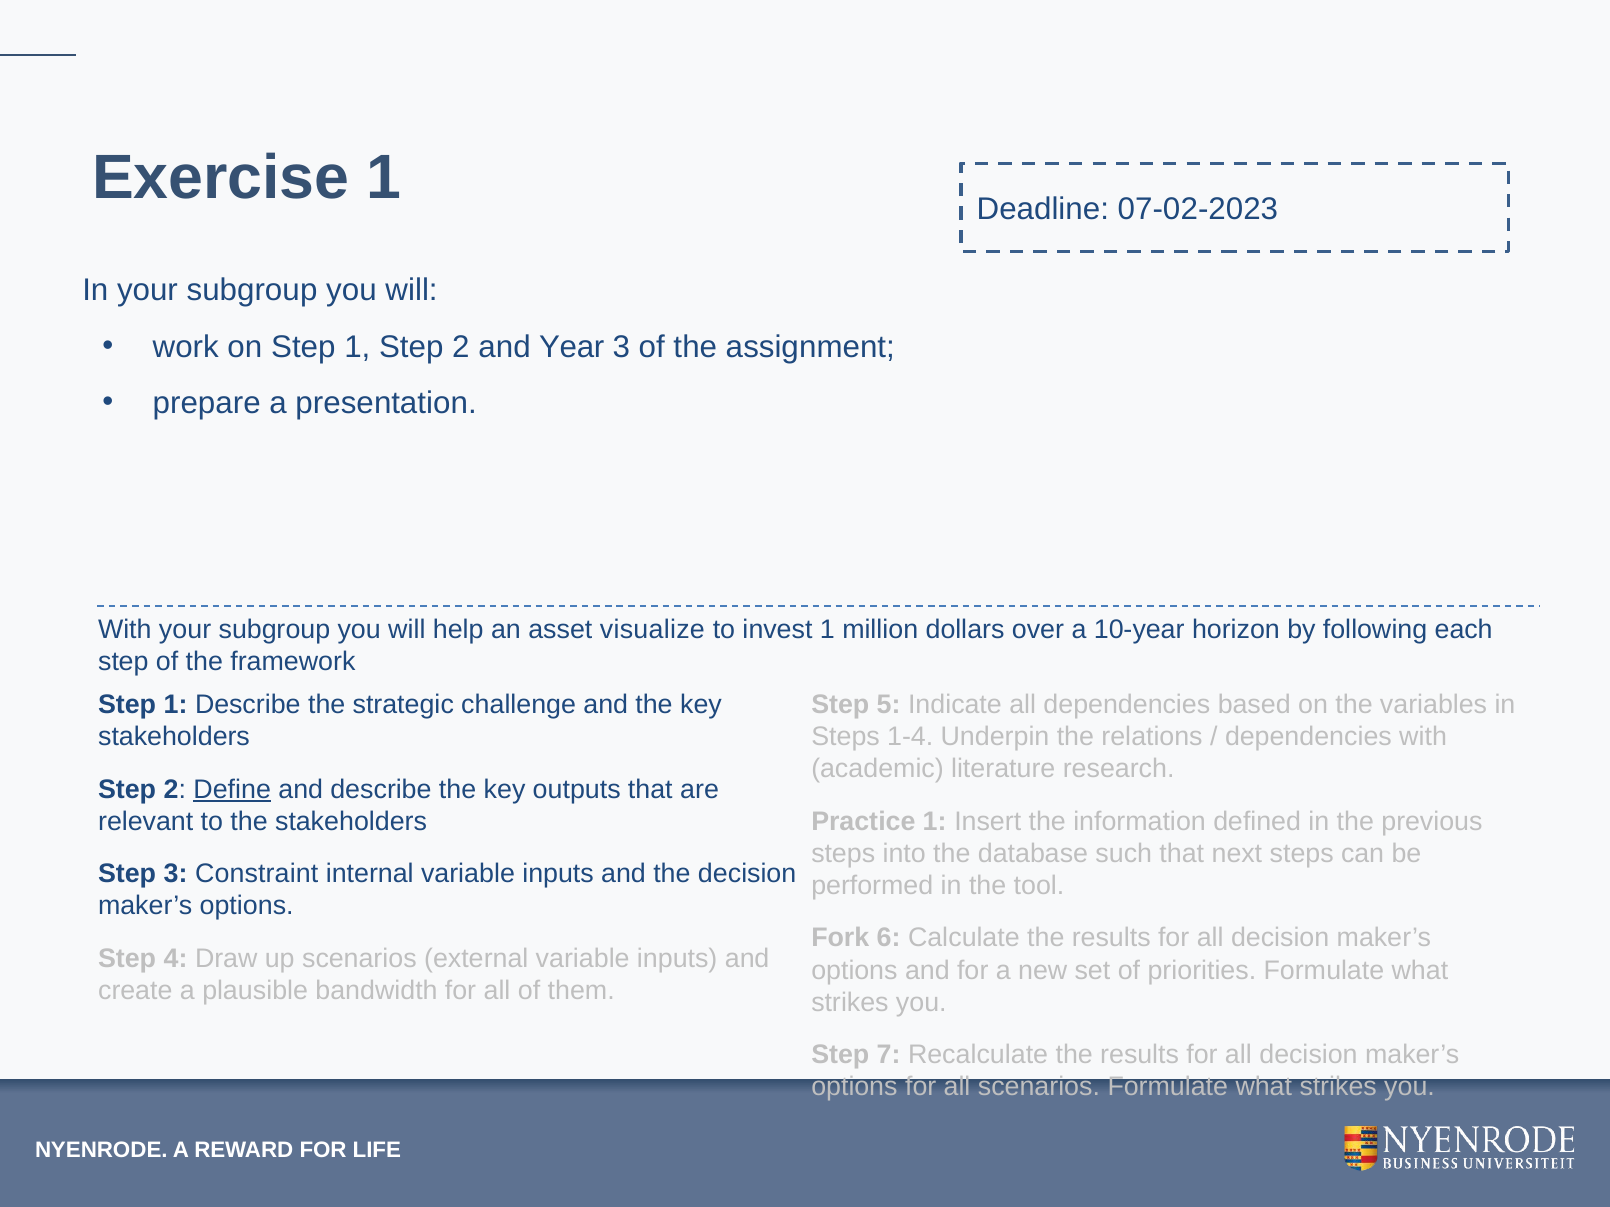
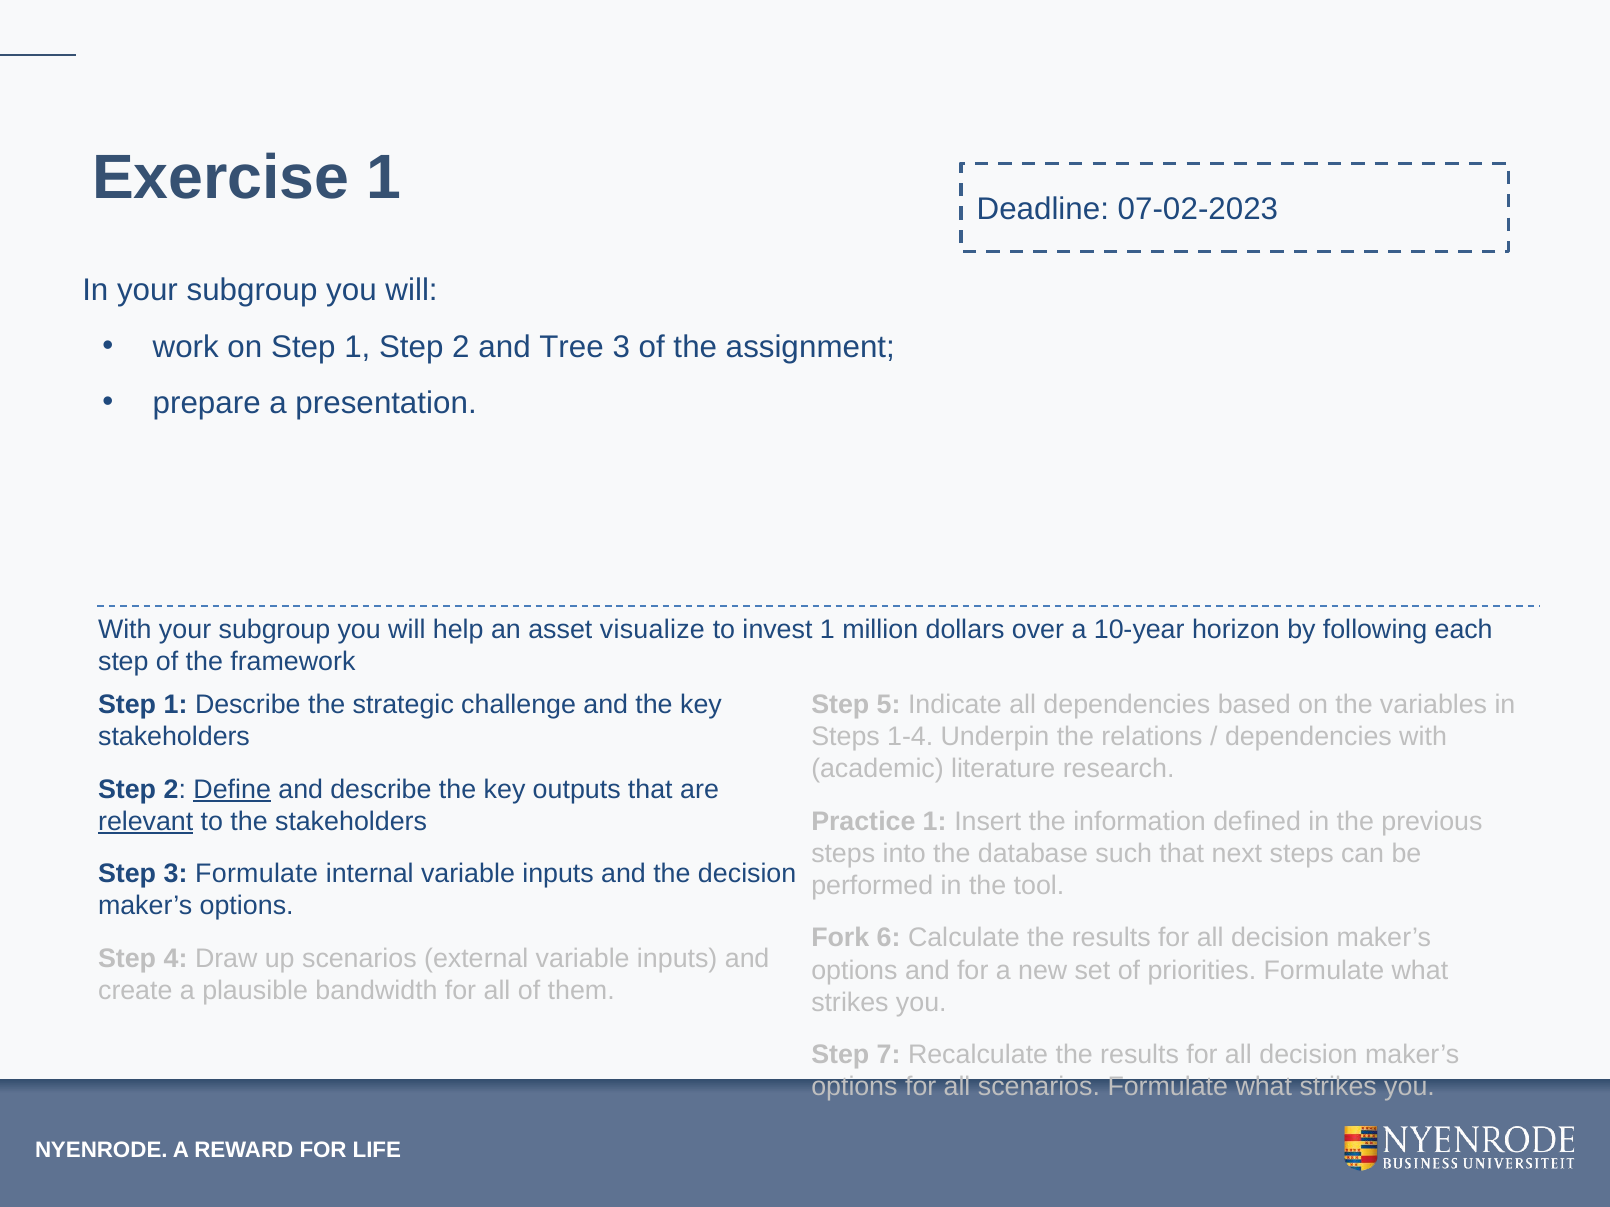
Year: Year -> Tree (572, 347)
relevant underline: none -> present (146, 822)
3 Constraint: Constraint -> Formulate (257, 874)
